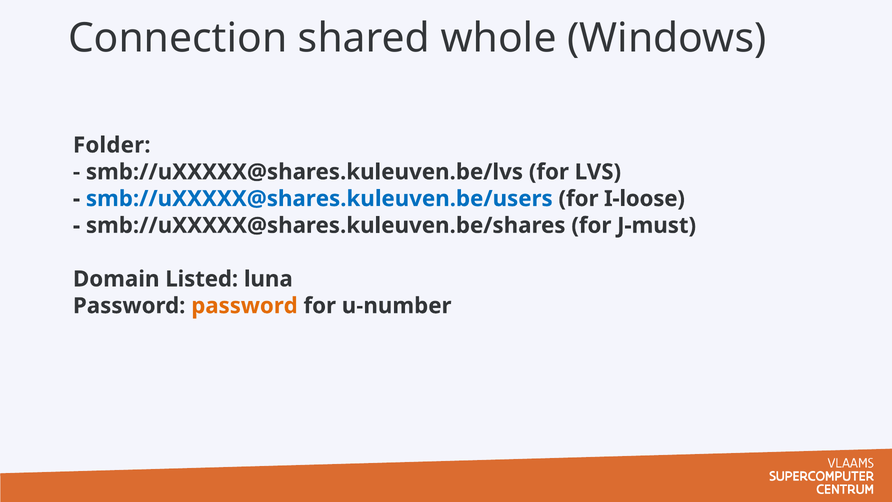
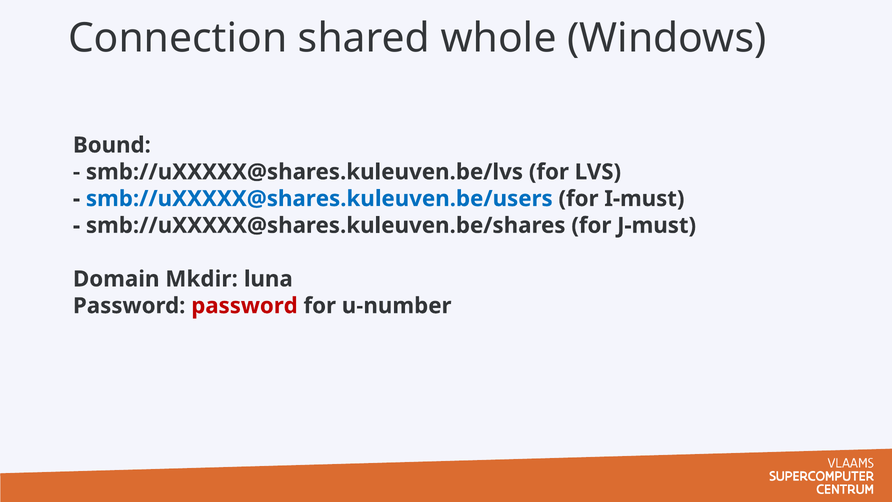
Folder: Folder -> Bound (112, 145)
I-loose: I-loose -> I-must (644, 199)
Listed: Listed -> Mkdir (202, 279)
password colour: orange -> red (245, 306)
